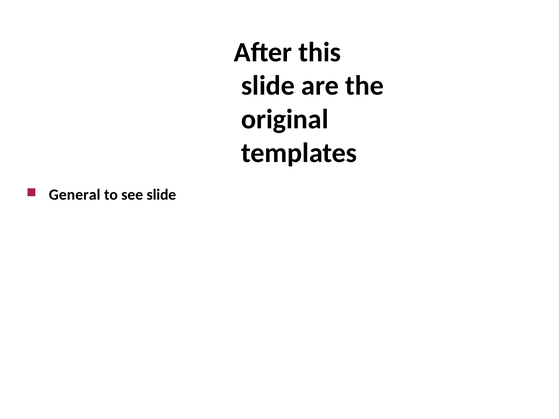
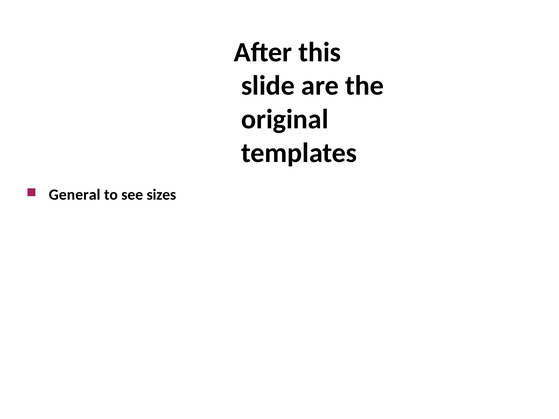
see slide: slide -> sizes (161, 195)
